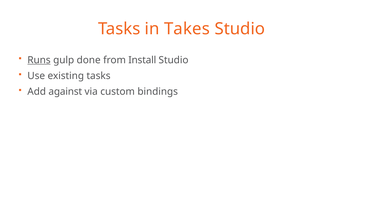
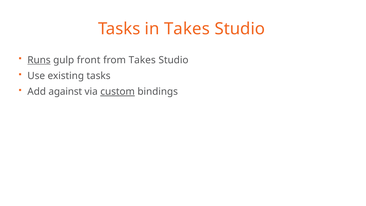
done: done -> front (89, 60)
from Install: Install -> Takes (142, 60)
custom underline: none -> present (118, 92)
